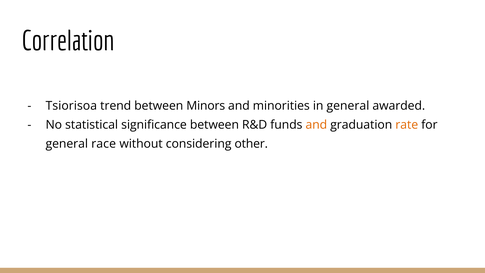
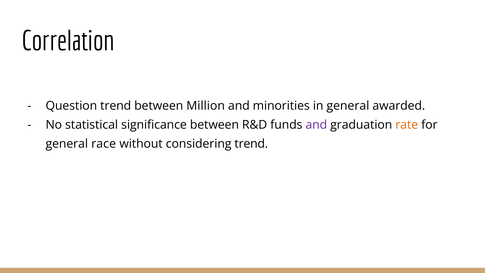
Tsiorisoa: Tsiorisoa -> Question (71, 106)
Minors: Minors -> Million (206, 106)
and colour: orange -> purple (316, 125)
considering other: other -> trend (251, 144)
